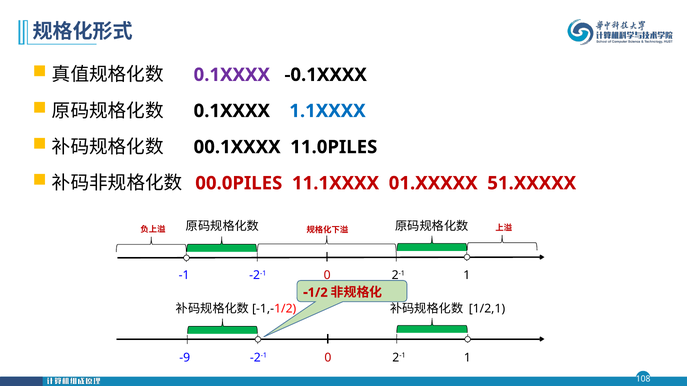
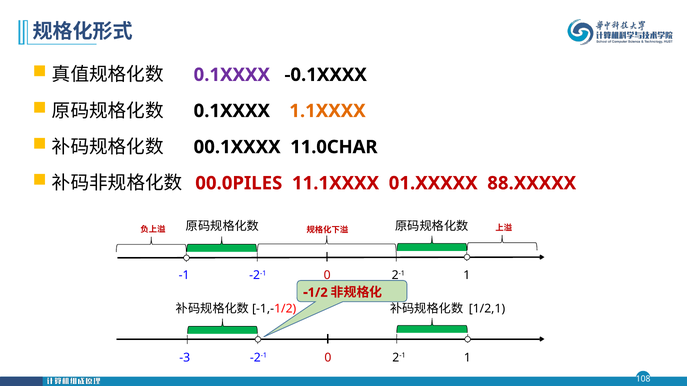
1.1XXXX colour: blue -> orange (327, 111)
11.0PILES: 11.0PILES -> 11.0CHAR (334, 147)
51.XXXXX: 51.XXXXX -> 88.XXXXX (532, 183)
-9: -9 -> -3 (185, 358)
